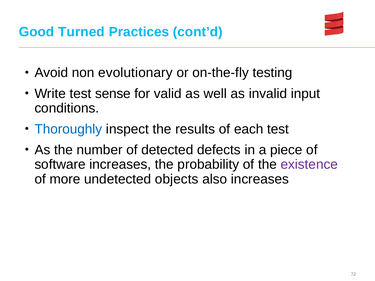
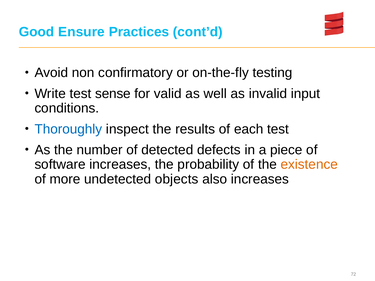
Turned: Turned -> Ensure (82, 32)
evolutionary: evolutionary -> confirmatory (136, 73)
existence colour: purple -> orange (309, 165)
